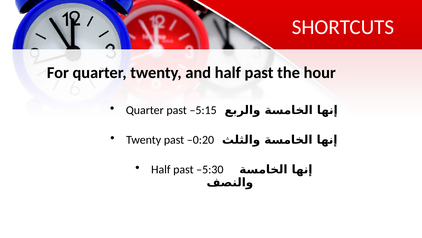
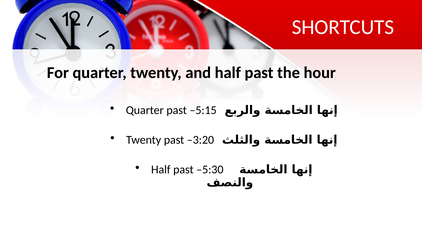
–0:20: –0:20 -> –3:20 (200, 140)
